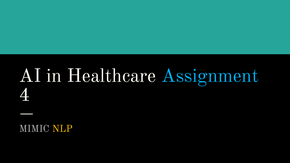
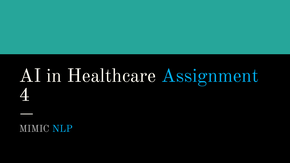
NLP colour: yellow -> light blue (62, 129)
